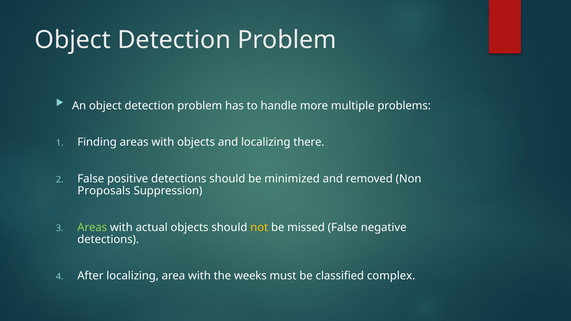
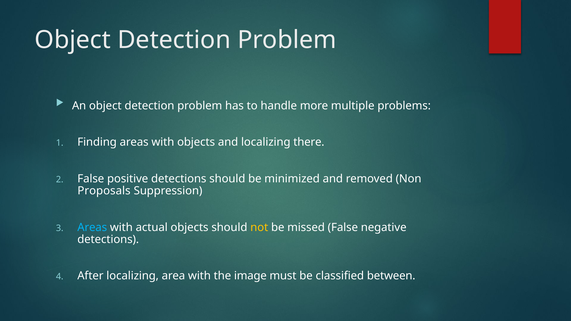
Areas colour: light green -> light blue (92, 227)
weeks: weeks -> image (250, 276)
complex: complex -> between (391, 276)
